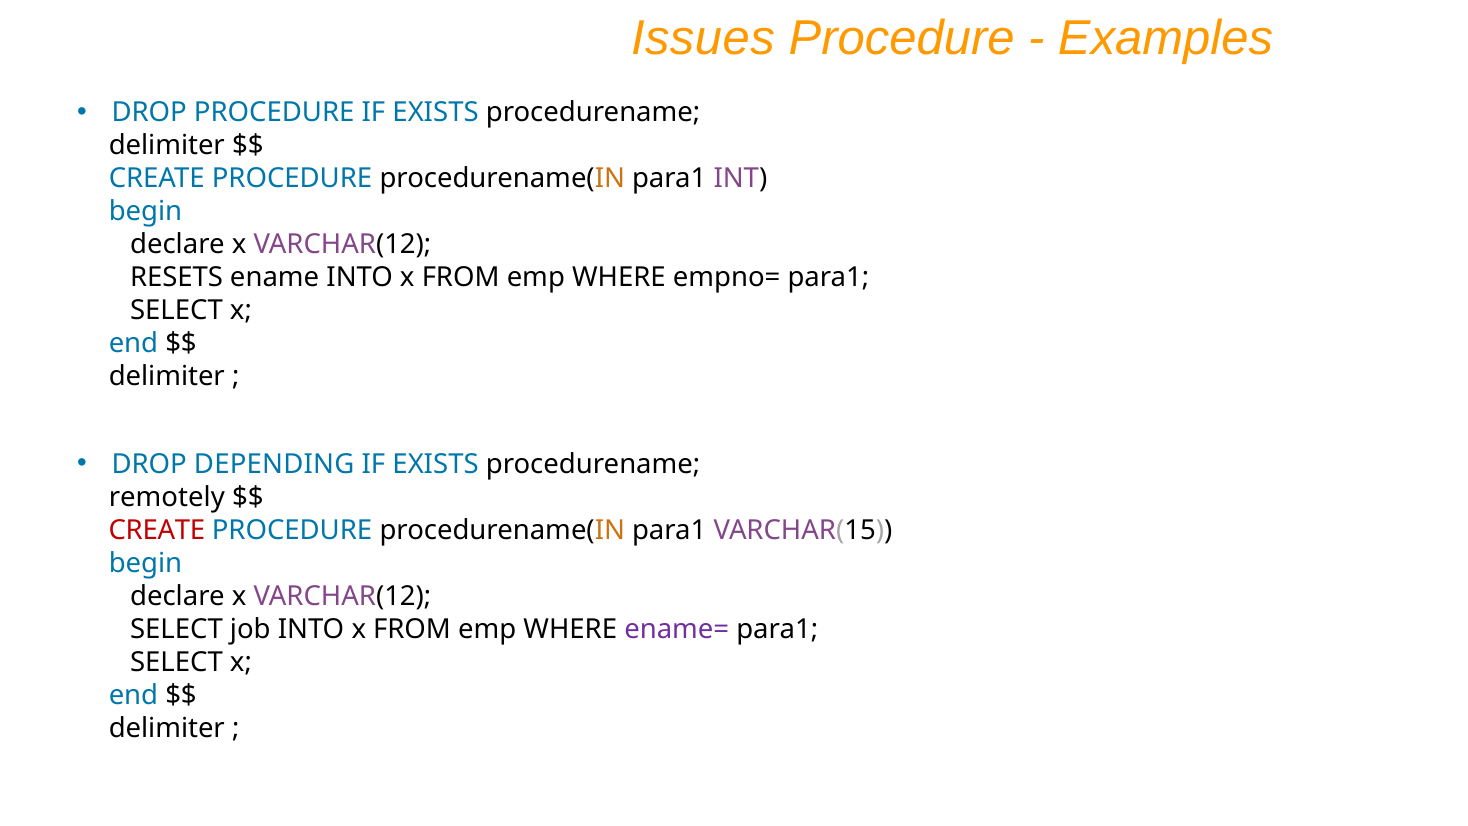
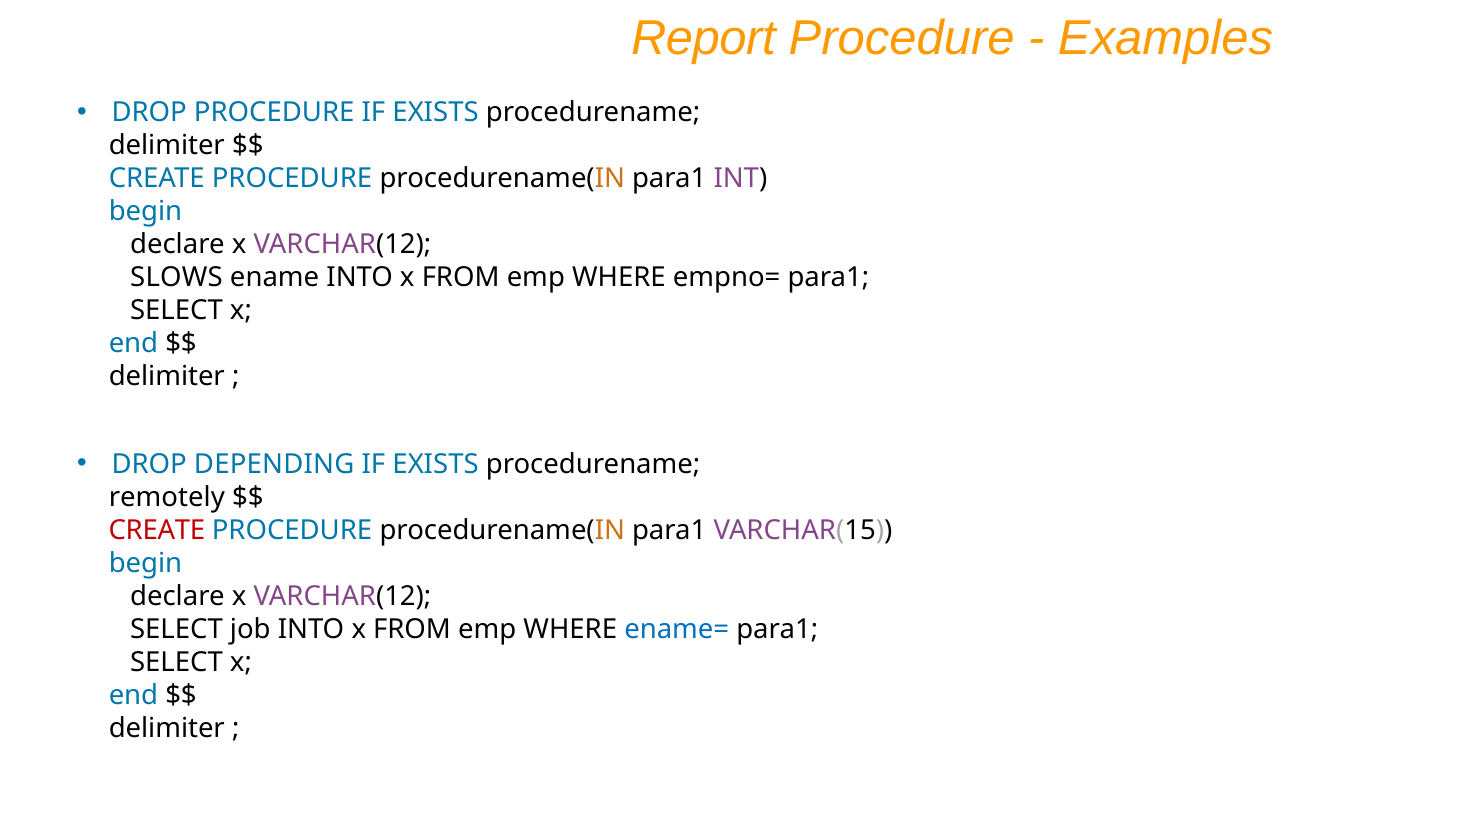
Issues: Issues -> Report (703, 38)
RESETS: RESETS -> SLOWS (176, 278)
ename= colour: purple -> blue (677, 629)
